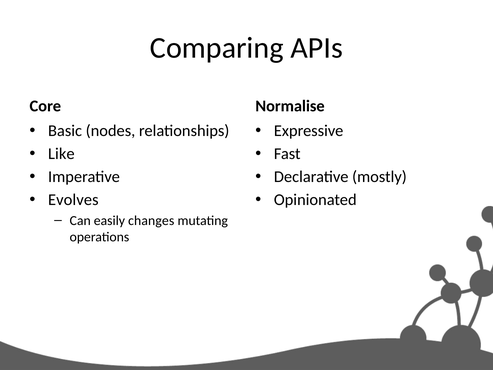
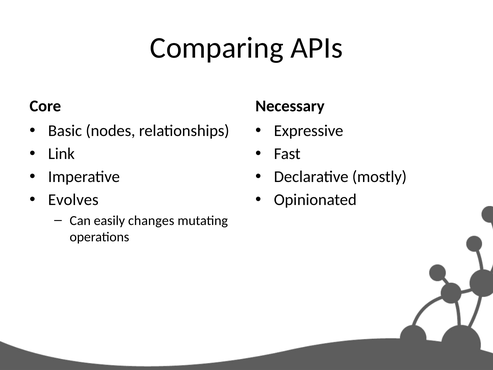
Normalise: Normalise -> Necessary (290, 106)
Like: Like -> Link (61, 154)
